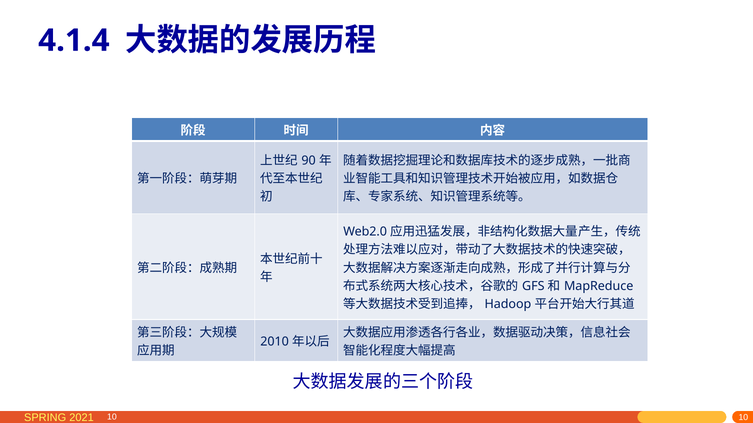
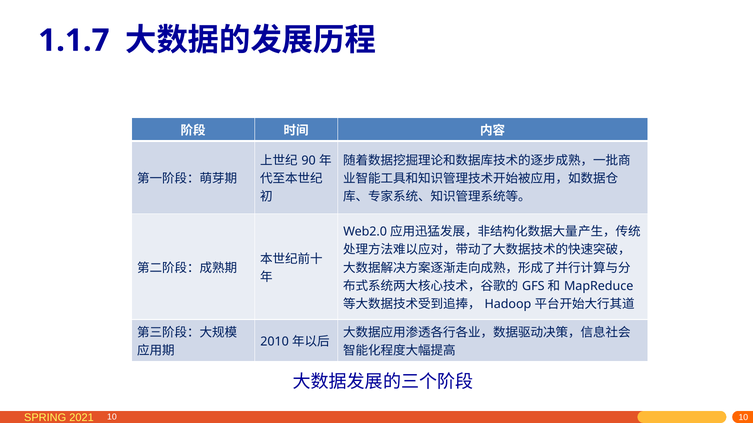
4.1.4: 4.1.4 -> 1.1.7 (74, 41)
